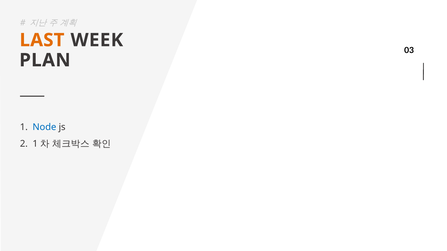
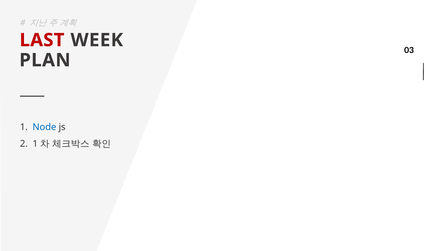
LAST colour: orange -> red (42, 40)
